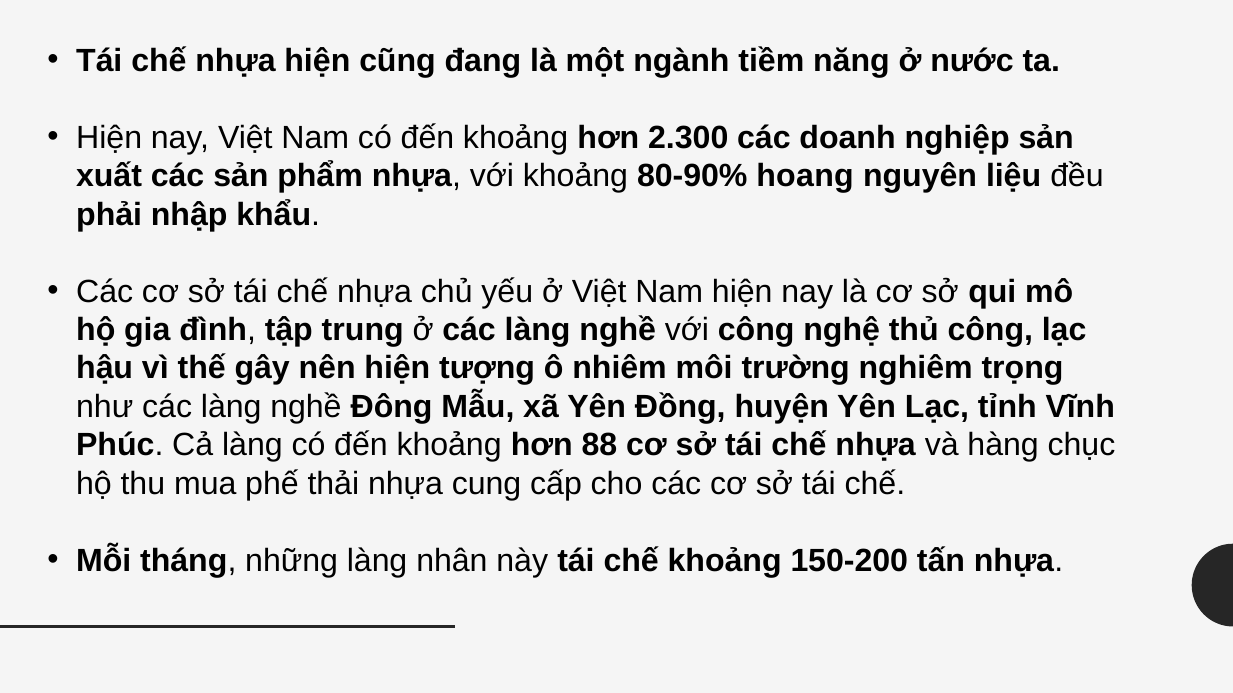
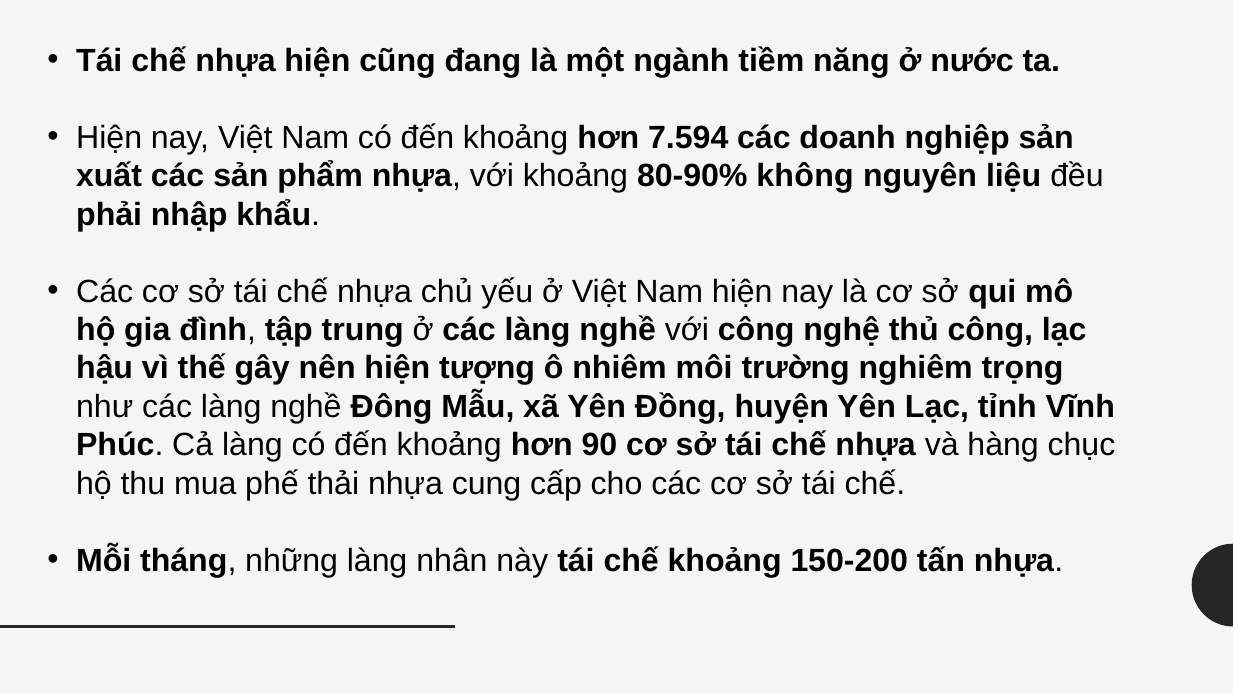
2.300: 2.300 -> 7.594 (688, 138)
hoang: hoang -> không (805, 176)
88: 88 -> 90 (599, 446)
